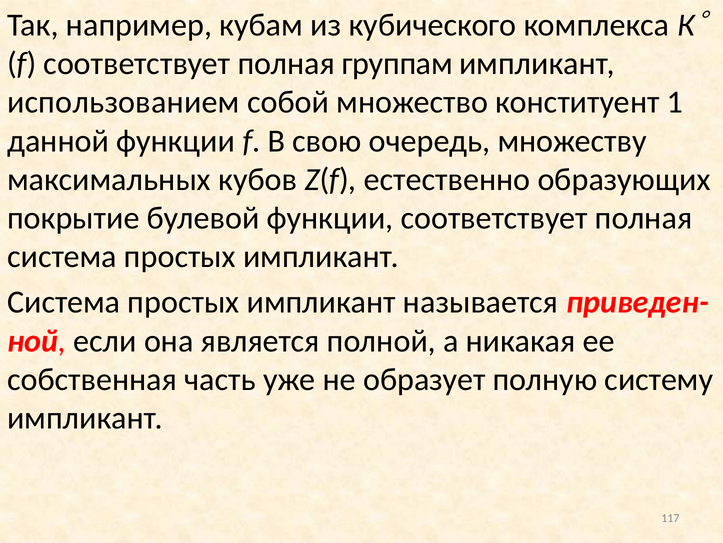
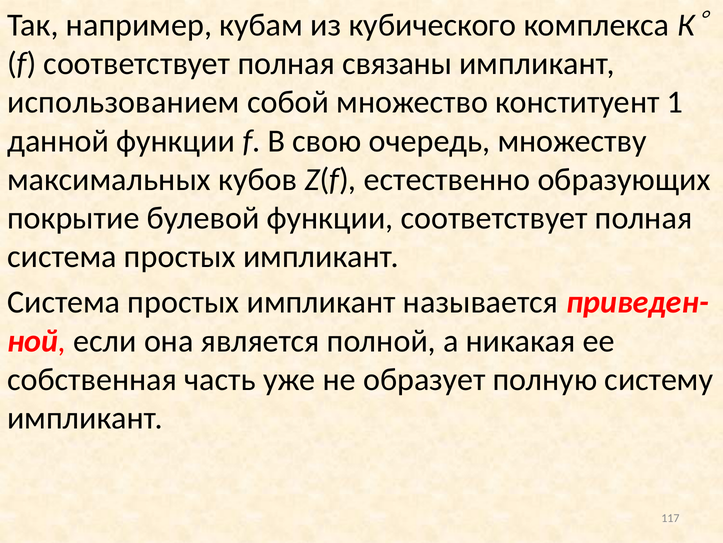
группам: группам -> связаны (397, 64)
